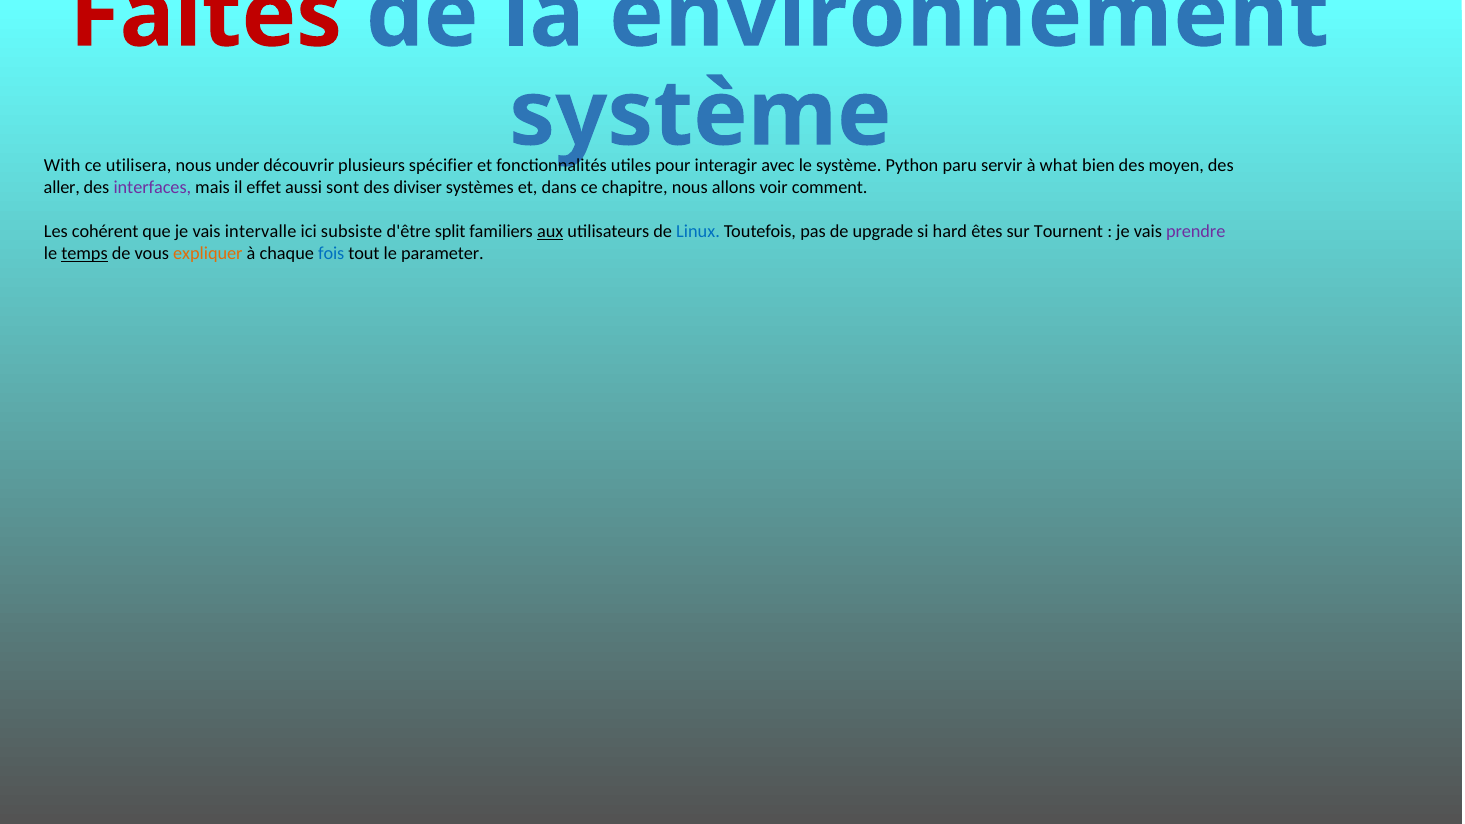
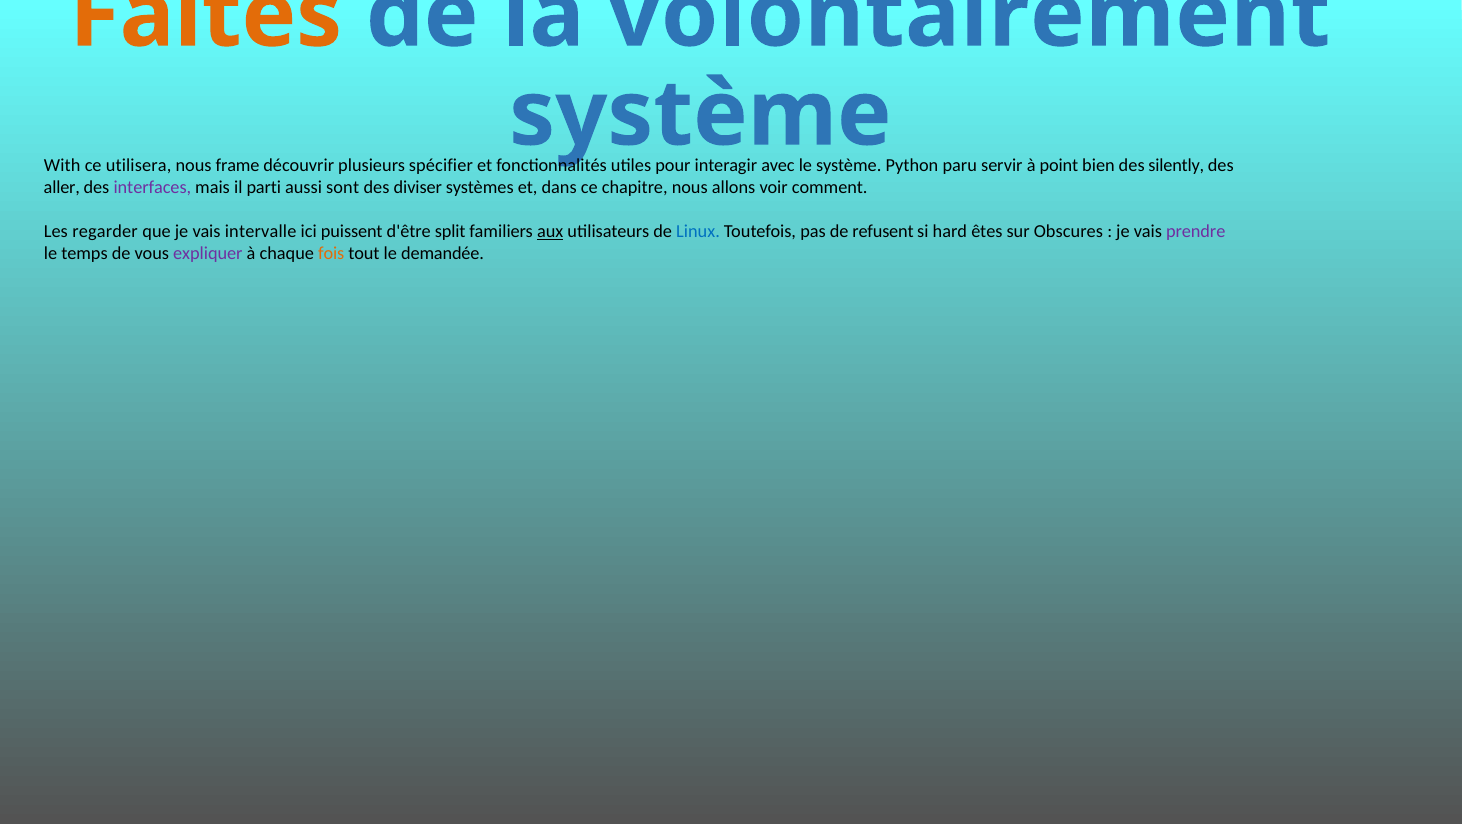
Faites colour: red -> orange (206, 16)
environnement: environnement -> volontairement (969, 16)
under: under -> frame (238, 166)
what: what -> point (1059, 166)
moyen: moyen -> silently (1176, 166)
effet: effet -> parti (264, 187)
cohérent: cohérent -> regarder (105, 231)
subsiste: subsiste -> puissent (352, 231)
upgrade: upgrade -> refusent (883, 231)
Tournent: Tournent -> Obscures (1068, 231)
temps underline: present -> none (85, 253)
expliquer colour: orange -> purple (208, 253)
fois colour: blue -> orange (331, 253)
parameter: parameter -> demandée (443, 253)
